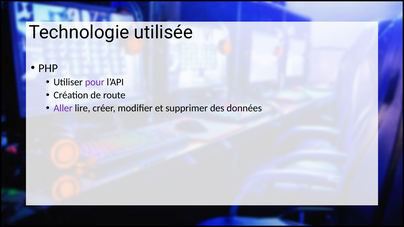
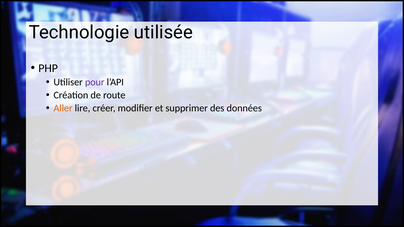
Aller colour: purple -> orange (63, 108)
